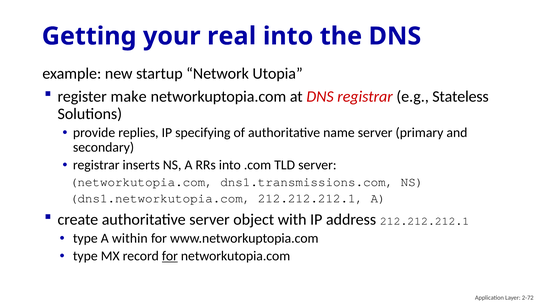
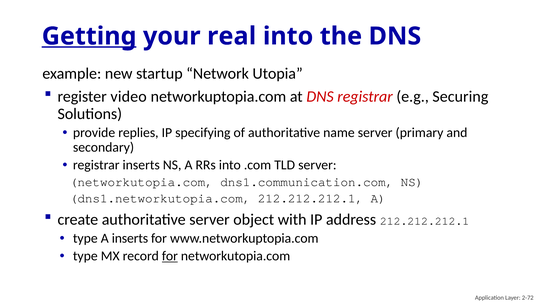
Getting underline: none -> present (89, 36)
make: make -> video (129, 97)
Stateless: Stateless -> Securing (460, 97)
dns1.transmissions.com: dns1.transmissions.com -> dns1.communication.com (307, 182)
A within: within -> inserts (130, 239)
